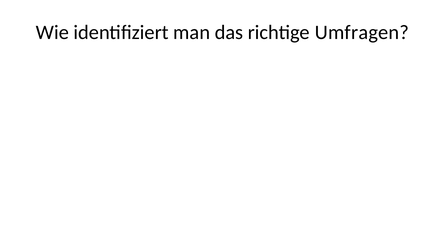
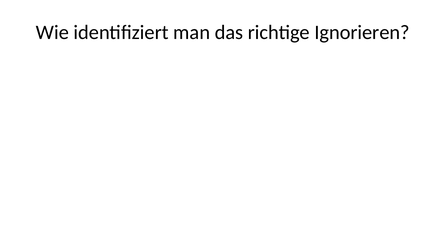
Umfragen: Umfragen -> Ignorieren (362, 32)
